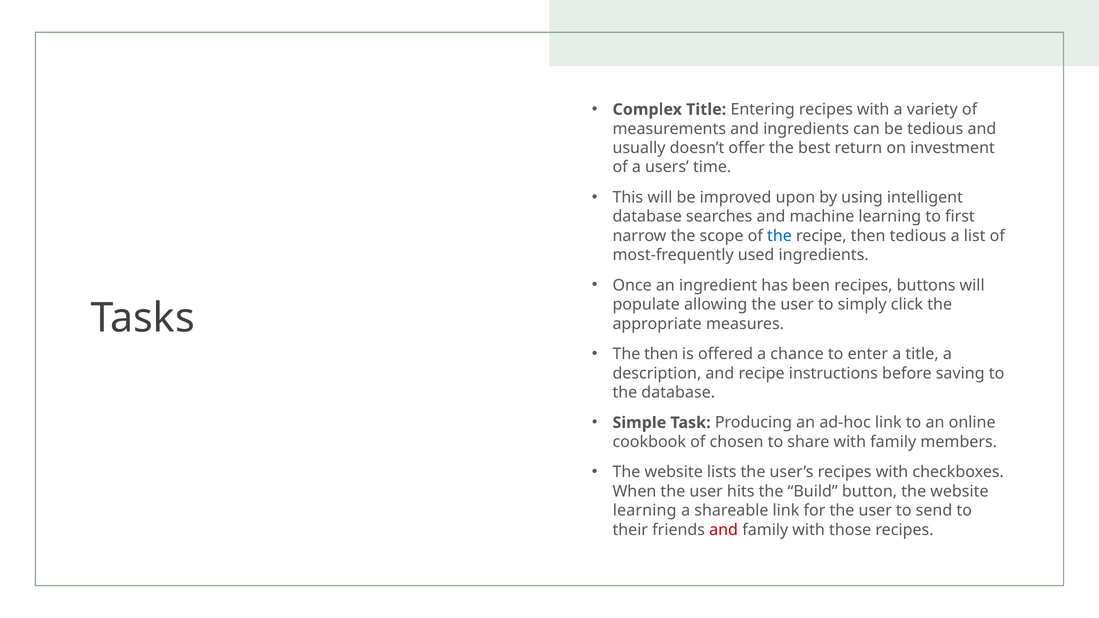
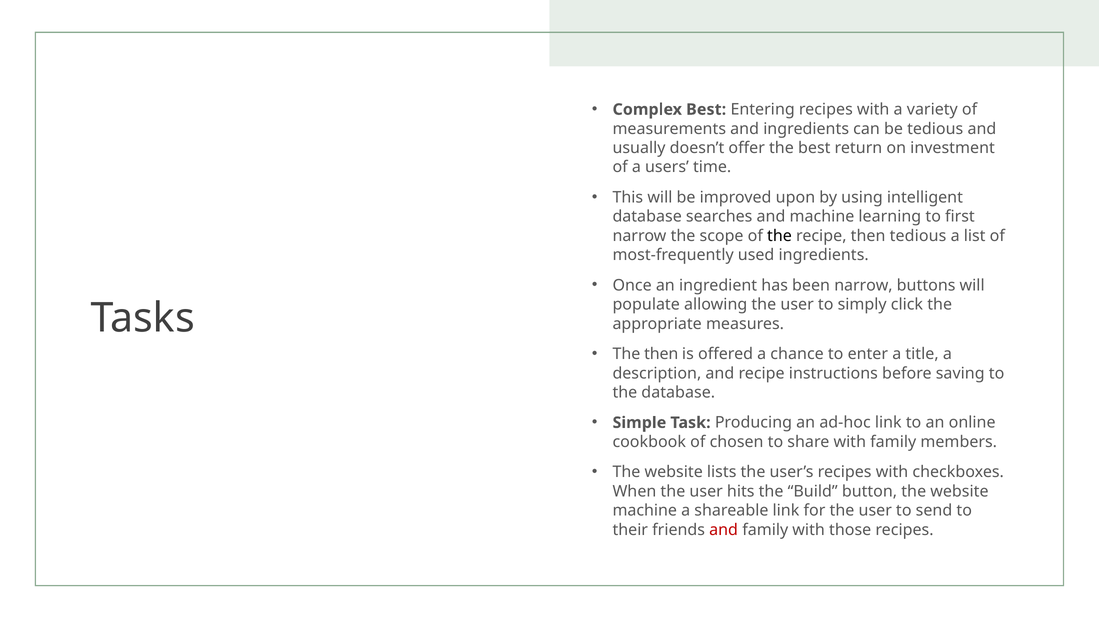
Complex Title: Title -> Best (706, 110)
the colour: blue -> black (779, 236)
been recipes: recipes -> narrow (863, 285)
learning: learning -> machine (645, 511)
